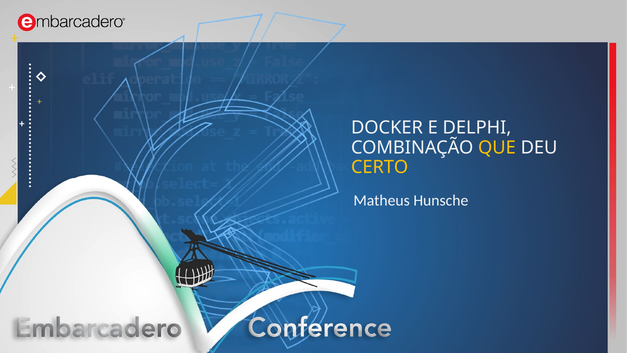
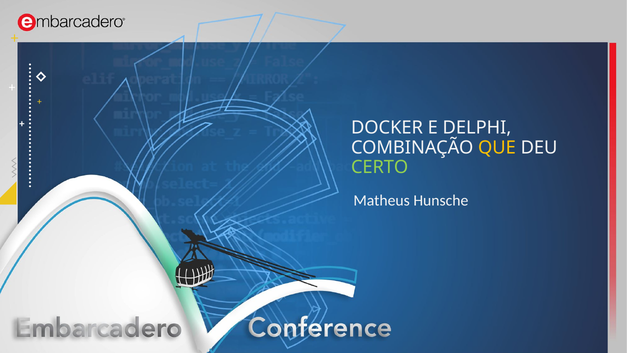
CERTO colour: yellow -> light green (380, 167)
